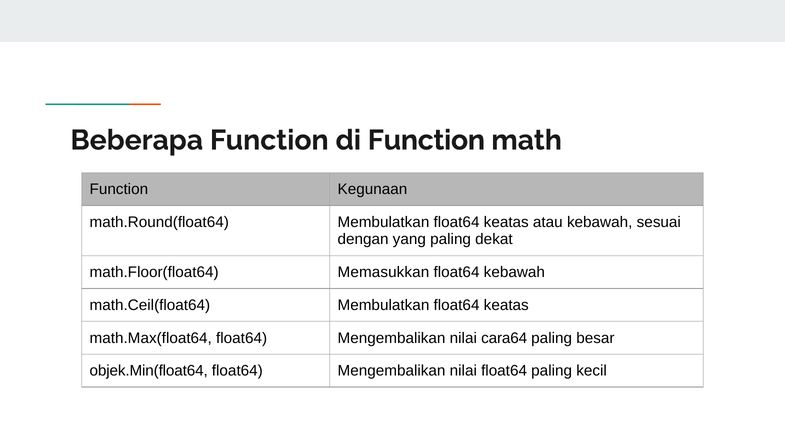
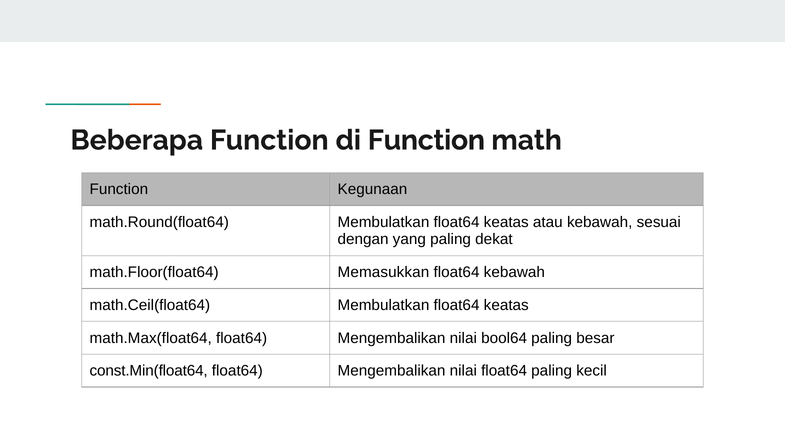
cara64: cara64 -> bool64 (504, 338)
objek.Min(float64: objek.Min(float64 -> const.Min(float64 (149, 370)
